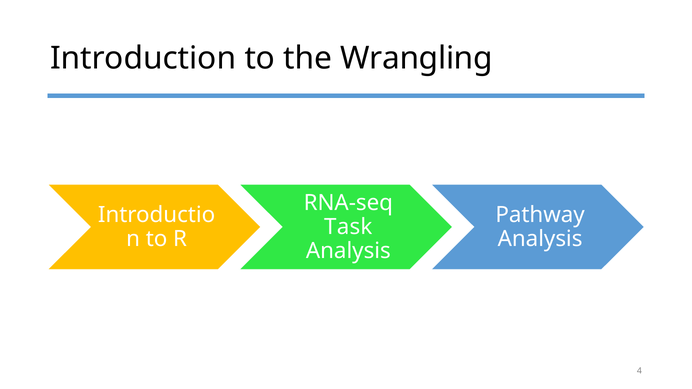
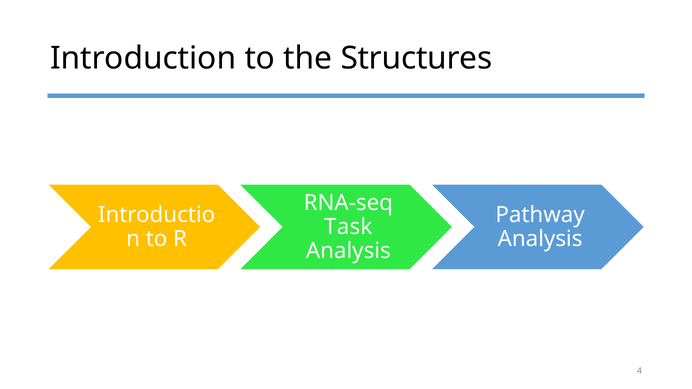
Wrangling: Wrangling -> Structures (416, 58)
